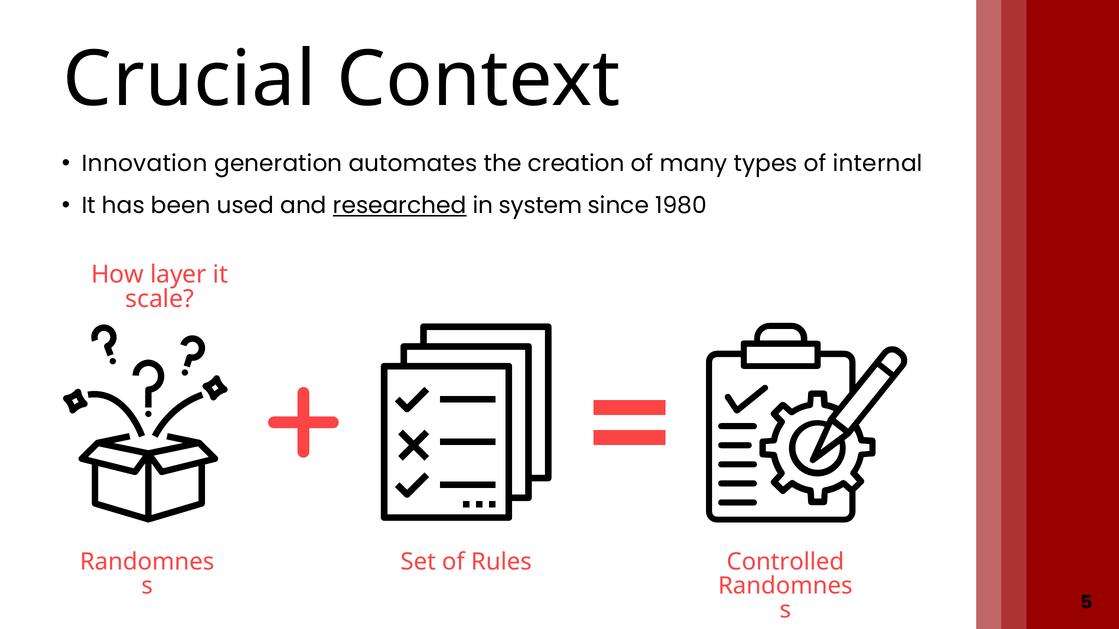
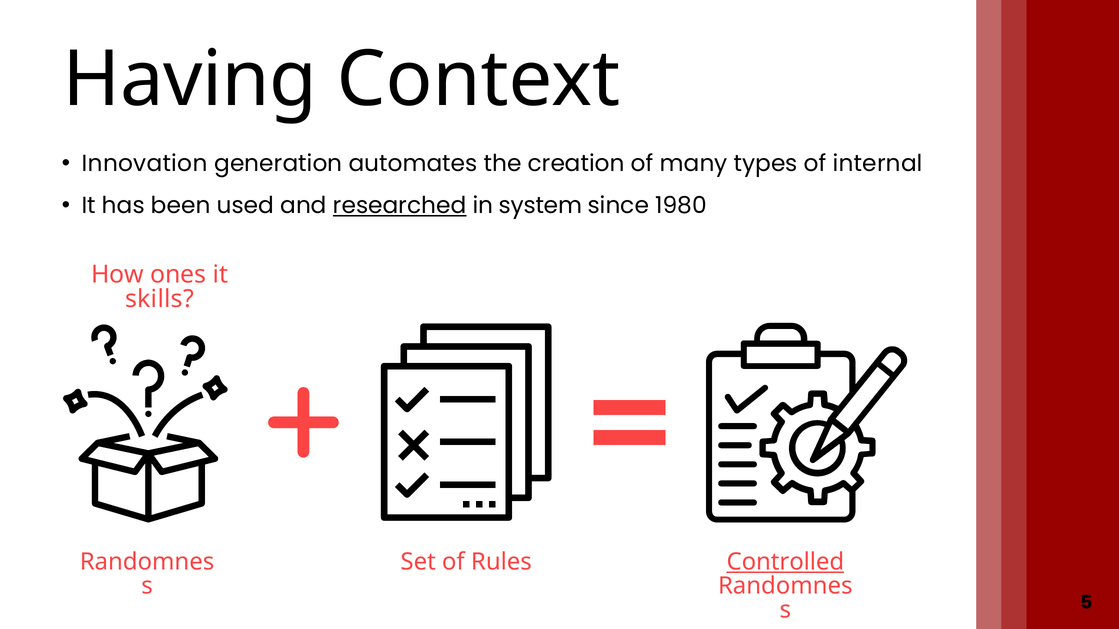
Crucial: Crucial -> Having (190, 80)
layer: layer -> ones (178, 274)
scale: scale -> skills (160, 299)
Controlled underline: none -> present (785, 562)
